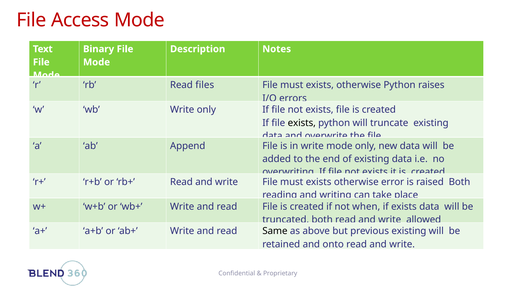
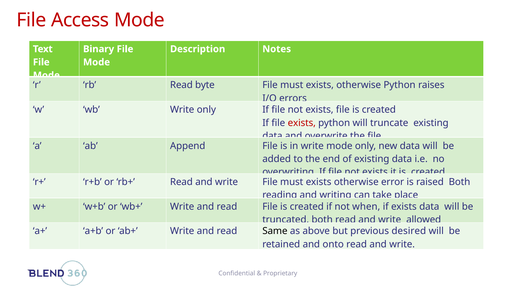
files: files -> byte (205, 85)
exists colour: black -> red (302, 123)
previous existing: existing -> desired (409, 231)
